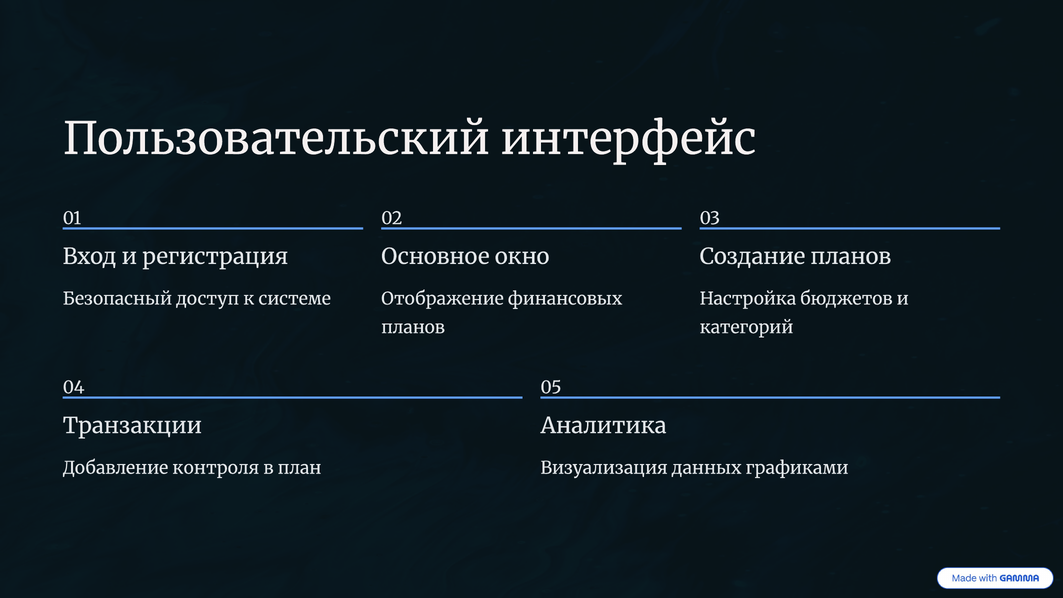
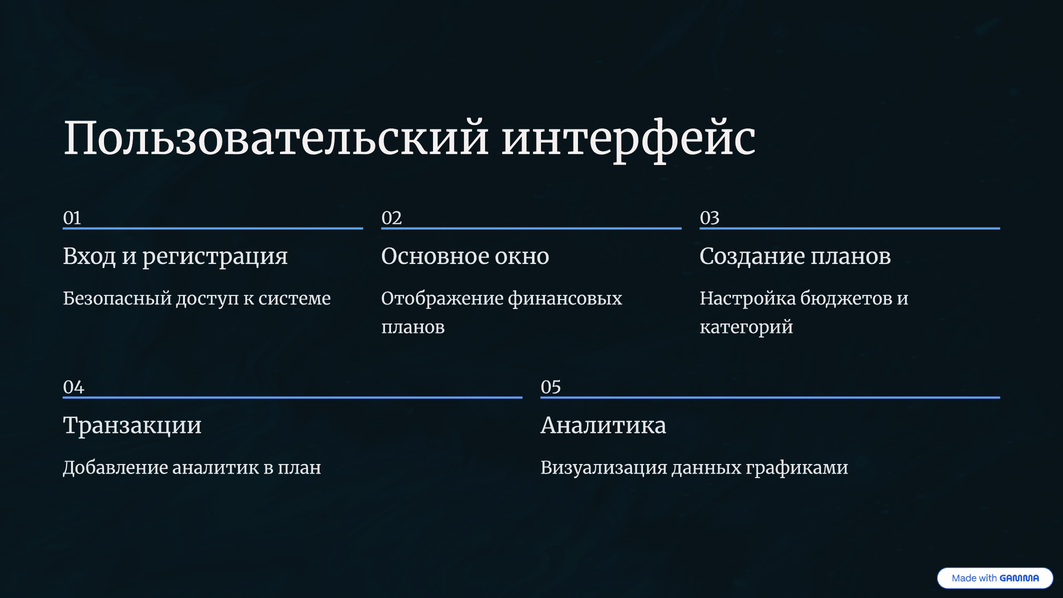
контроля: контроля -> аналитик (216, 468)
